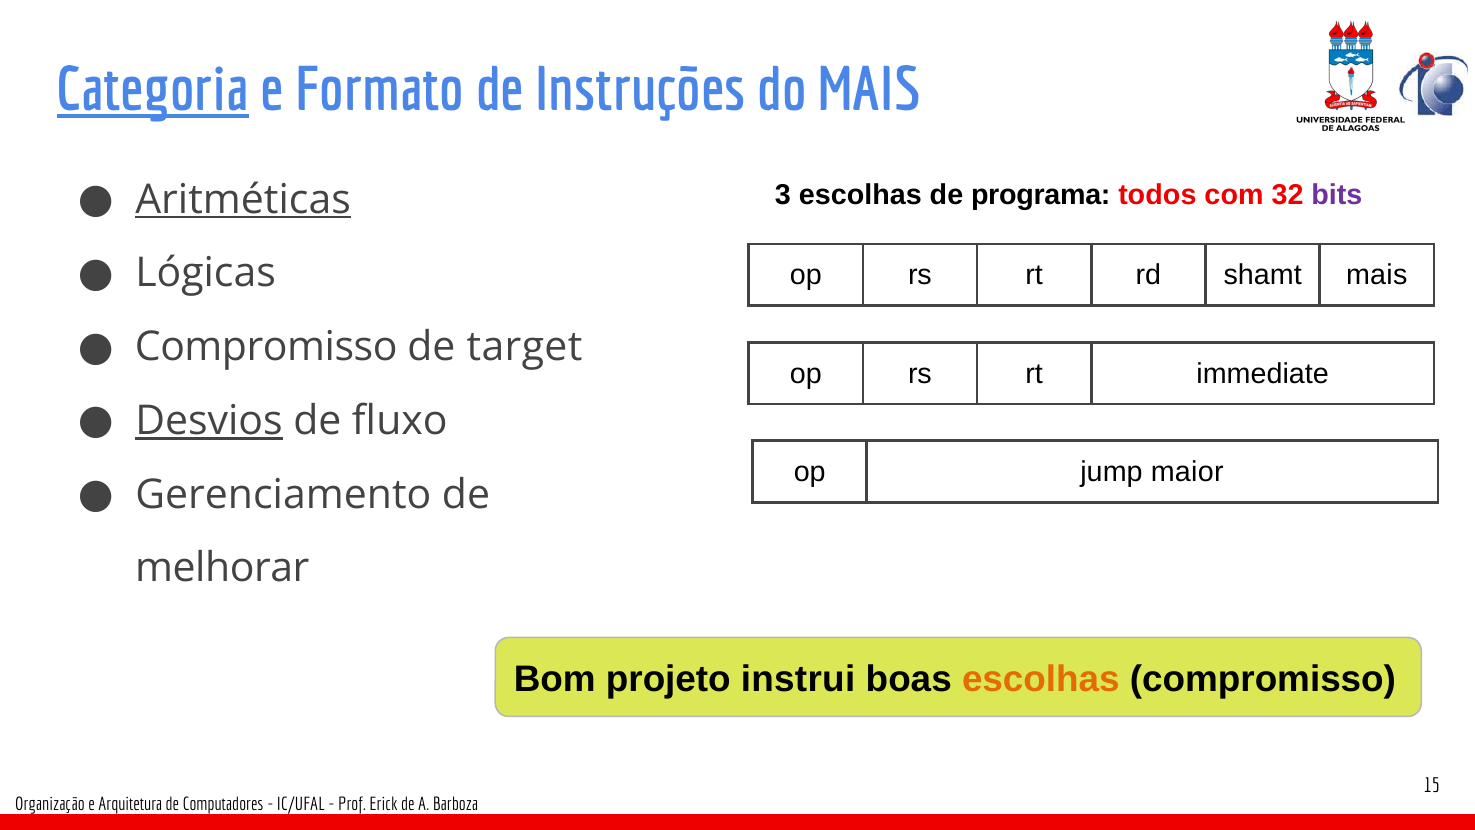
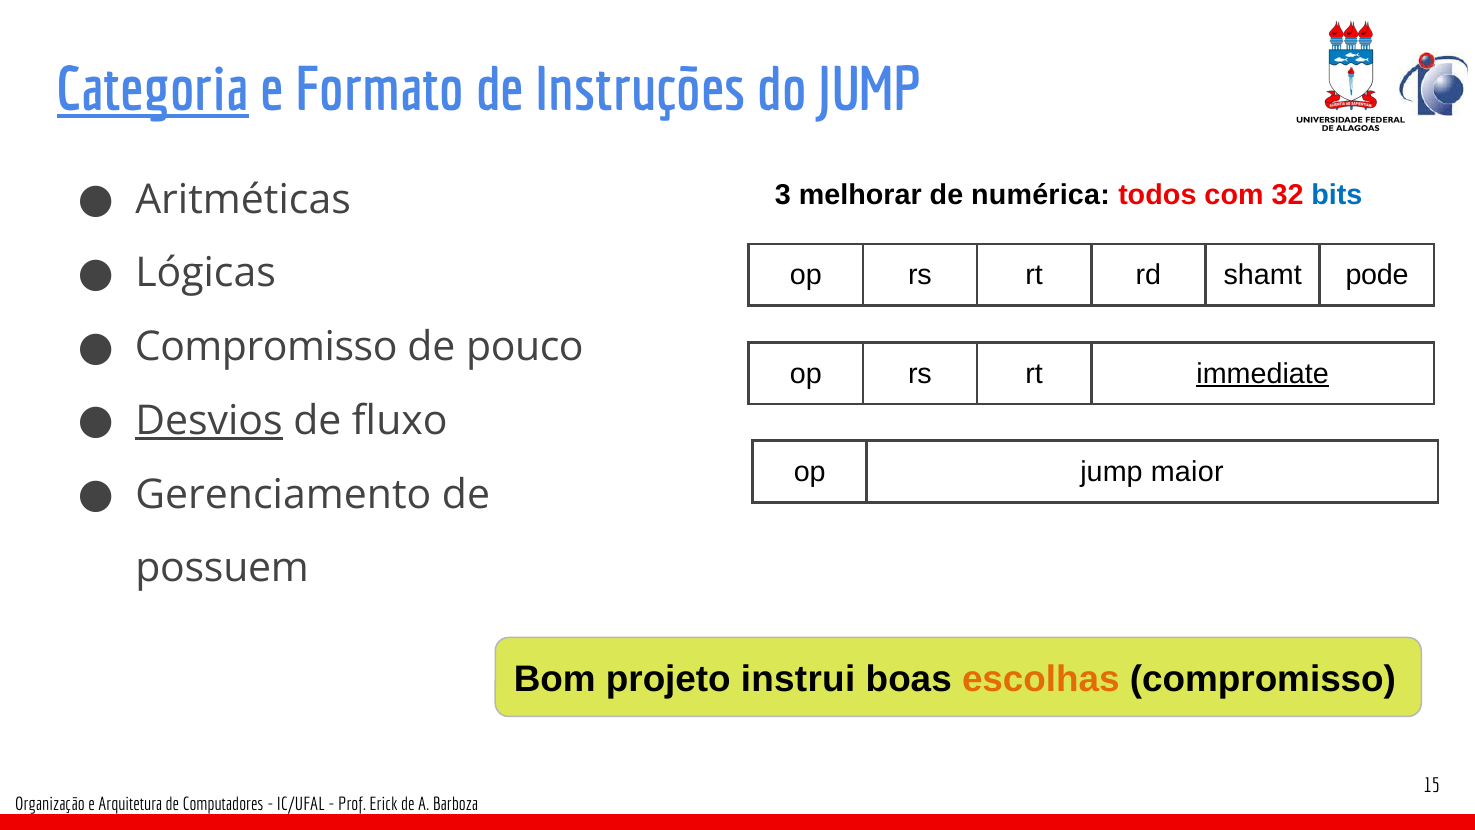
do MAIS: MAIS -> JUMP (870, 90)
Aritméticas underline: present -> none (243, 199)
3 escolhas: escolhas -> melhorar (860, 195)
programa: programa -> numérica (1041, 195)
bits colour: purple -> blue (1337, 195)
shamt mais: mais -> pode (1377, 275)
target: target -> pouco (525, 347)
immediate underline: none -> present (1263, 374)
melhorar: melhorar -> possuem (222, 568)
